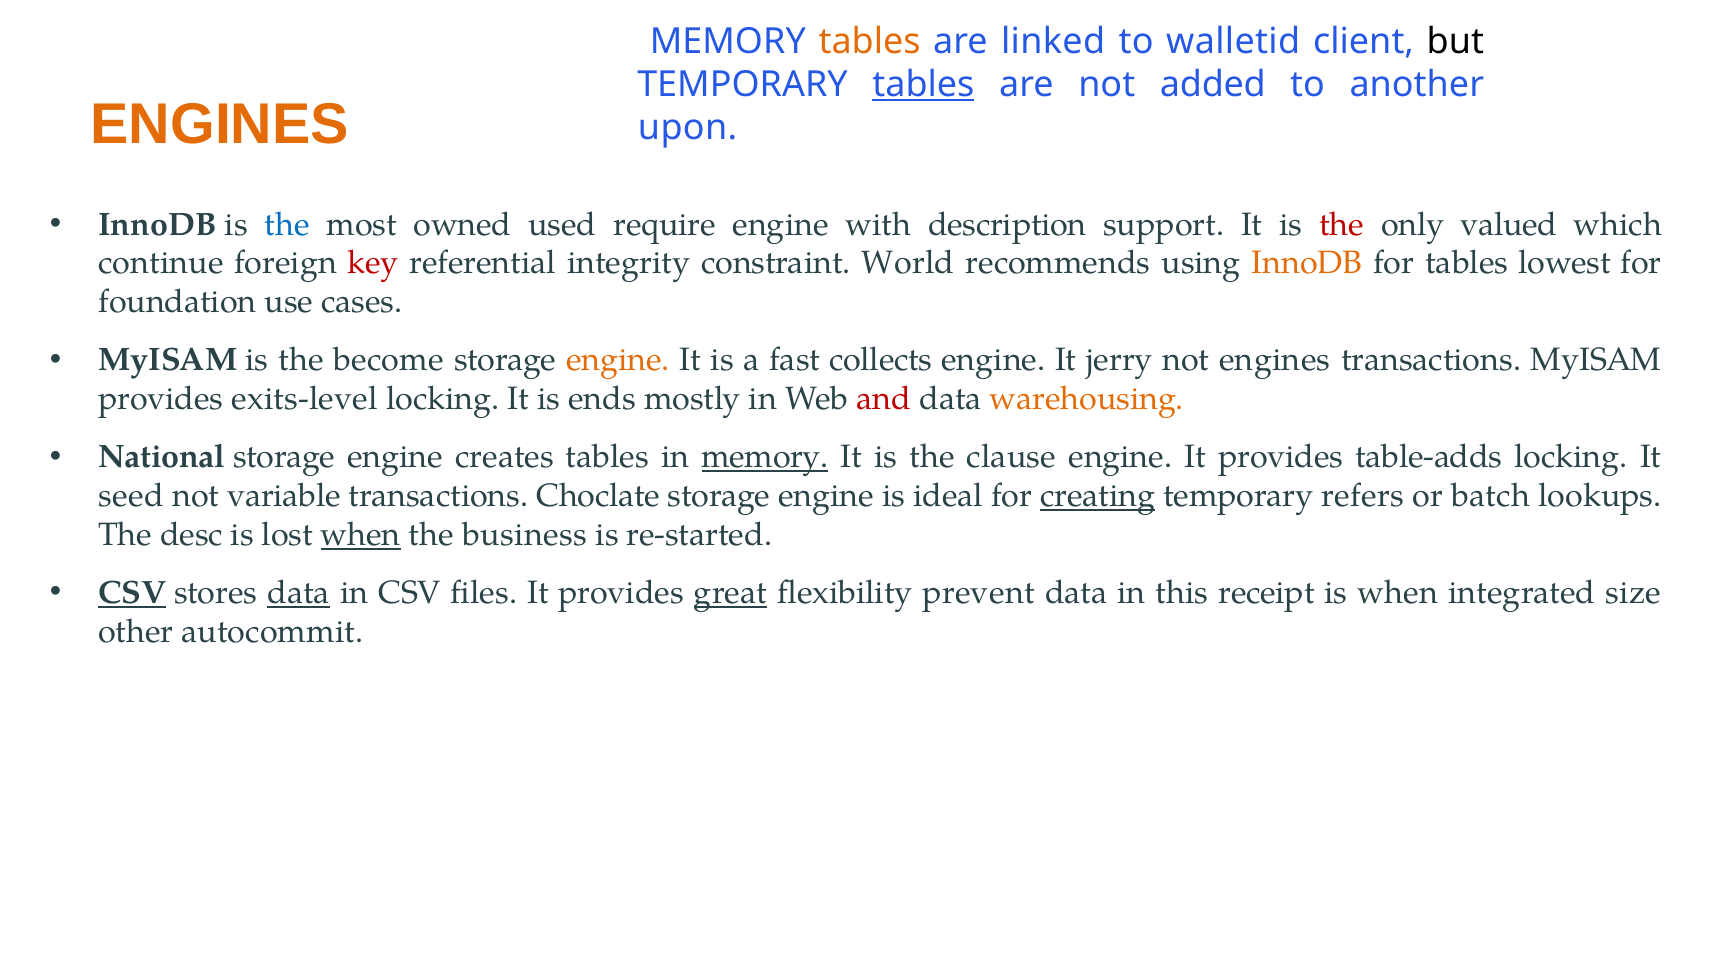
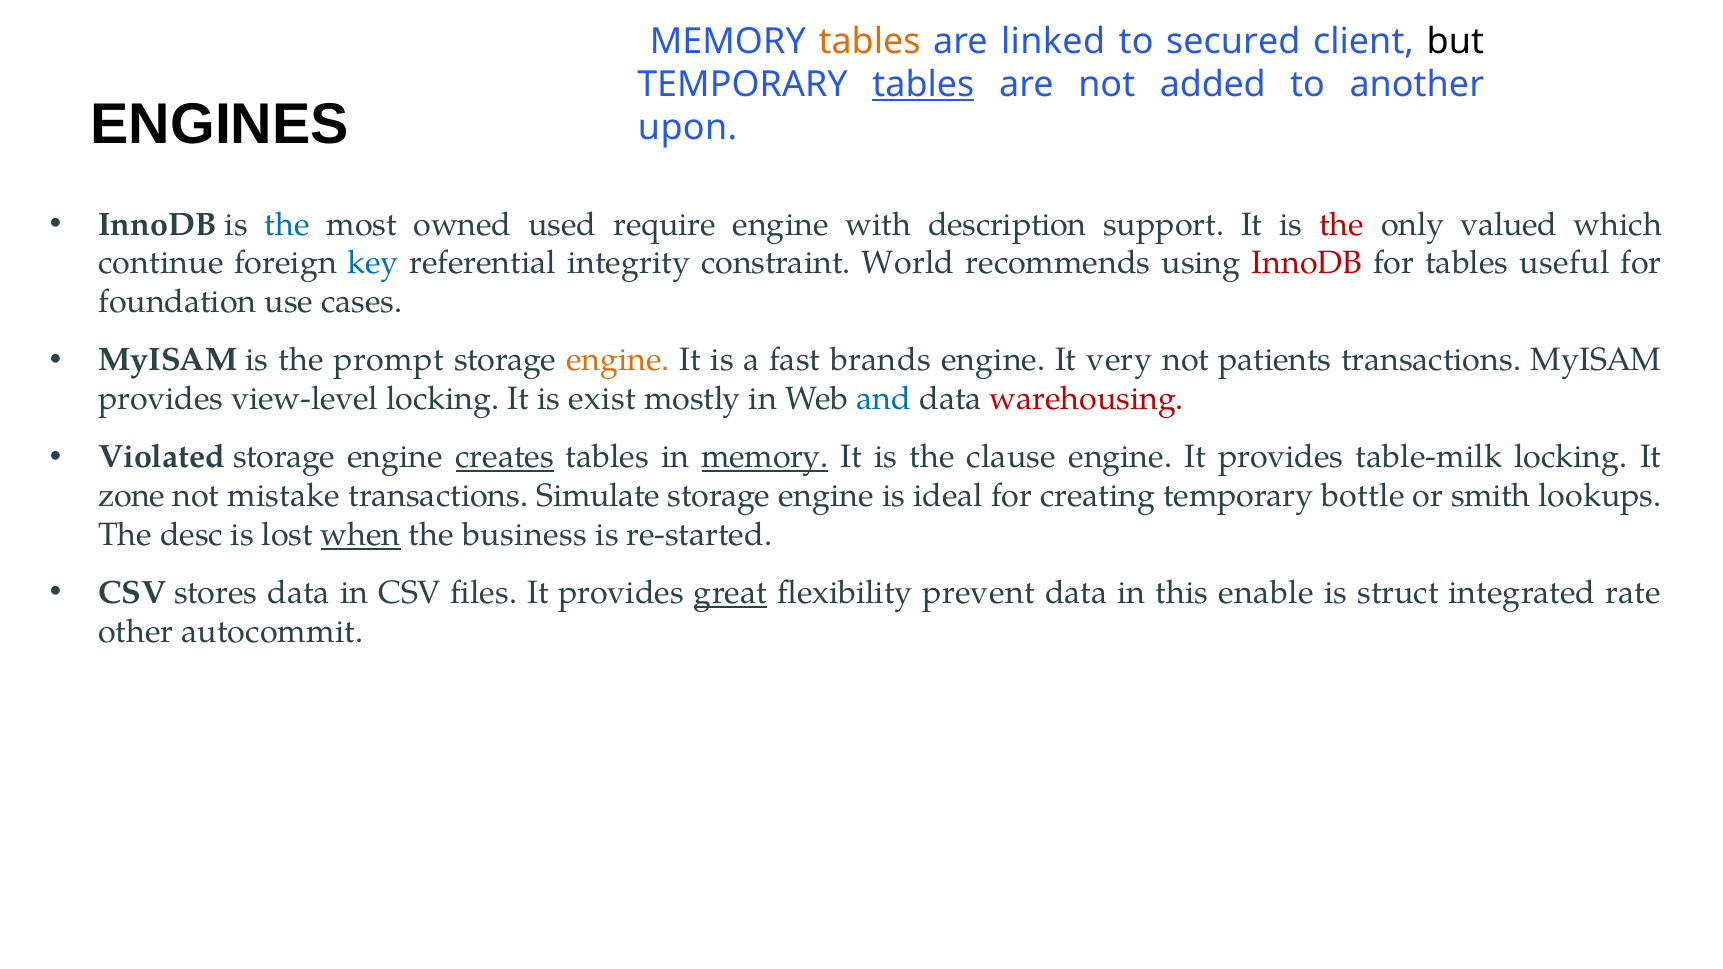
walletid: walletid -> secured (1233, 41)
ENGINES colour: orange -> black (220, 125)
key colour: red -> blue (373, 263)
InnoDB colour: orange -> red (1307, 263)
lowest: lowest -> useful (1564, 263)
become: become -> prompt (389, 360)
collects: collects -> brands (881, 360)
jerry: jerry -> very (1119, 360)
not engines: engines -> patients (1275, 360)
exits-level: exits-level -> view-level (305, 399)
ends: ends -> exist (602, 399)
and colour: red -> blue (884, 399)
warehousing colour: orange -> red (1087, 399)
National: National -> Violated (162, 457)
creates underline: none -> present (505, 457)
table-adds: table-adds -> table-milk (1429, 457)
seed: seed -> zone (132, 496)
variable: variable -> mistake (284, 496)
Choclate: Choclate -> Simulate (598, 496)
creating underline: present -> none (1098, 496)
refers: refers -> bottle (1363, 496)
batch: batch -> smith (1491, 496)
CSV underline: present -> none (132, 593)
data underline: present -> none (299, 593)
receipt: receipt -> enable (1266, 593)
is when: when -> struct (1398, 593)
size: size -> rate (1633, 593)
